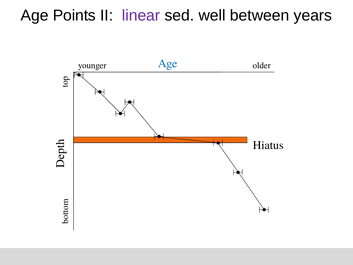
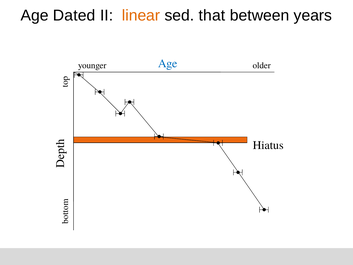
Points: Points -> Dated (74, 15)
linear colour: purple -> orange (141, 15)
well: well -> that (212, 15)
